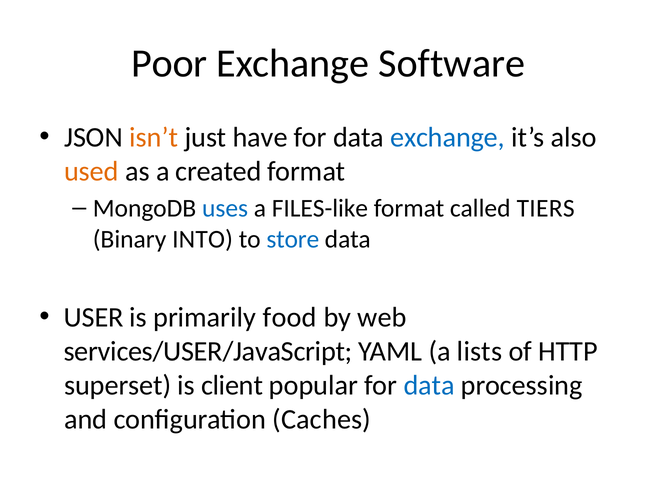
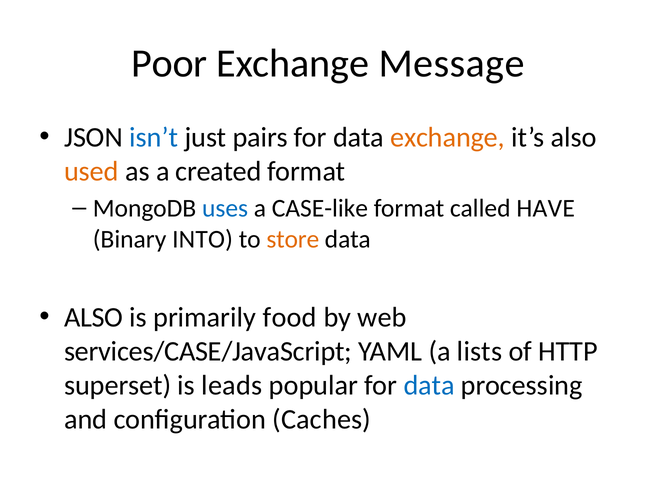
Software: Software -> Message (452, 64)
isn’t colour: orange -> blue (154, 137)
have: have -> pairs (260, 137)
exchange colour: blue -> orange (448, 137)
FILES-like: FILES-like -> CASE-like (320, 208)
TIERS: TIERS -> HAVE (546, 208)
store colour: blue -> orange (293, 239)
USER: USER -> ALSO (94, 317)
services/USER/JavaScript: services/USER/JavaScript -> services/CASE/JavaScript (208, 351)
client: client -> leads (232, 385)
